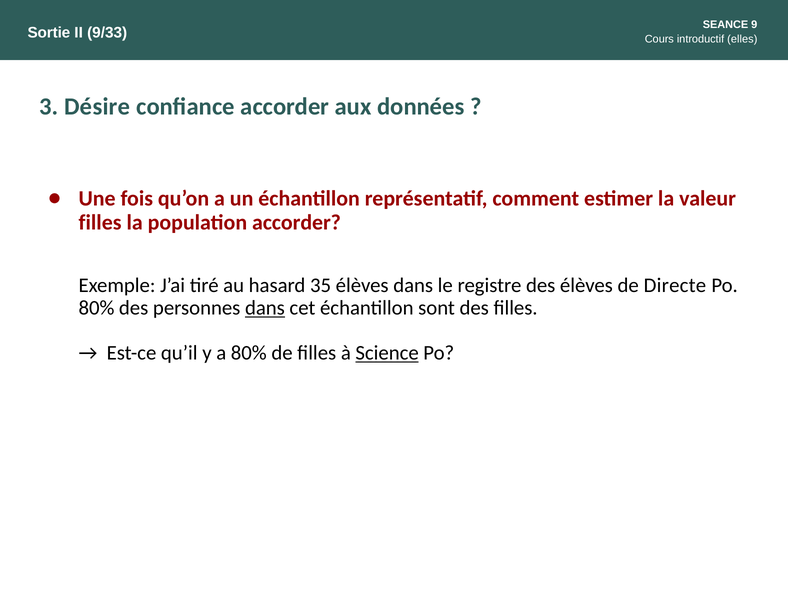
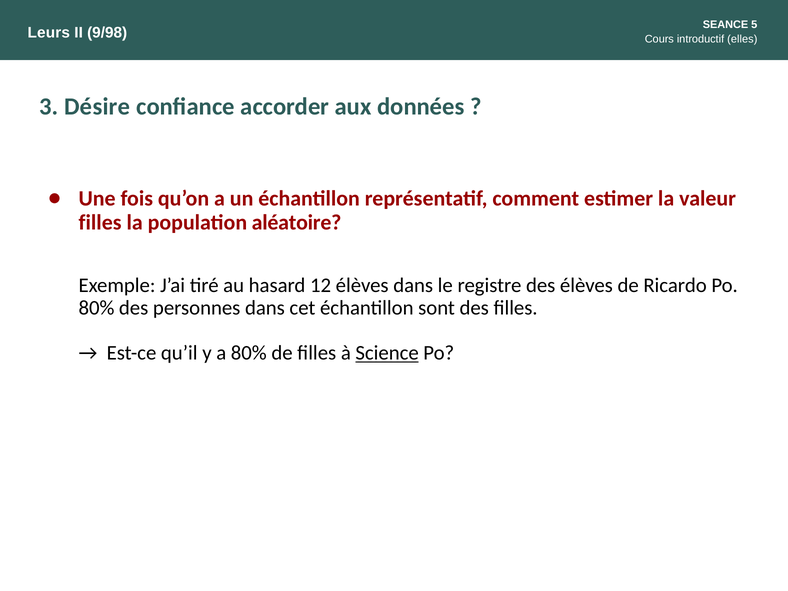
9: 9 -> 5 (754, 25)
Sortie: Sortie -> Leurs (49, 33)
9/33: 9/33 -> 9/98 (107, 33)
population accorder: accorder -> aléatoire (297, 222)
35: 35 -> 12 (321, 286)
Directe: Directe -> Ricardo (675, 286)
dans underline: present -> none (265, 308)
